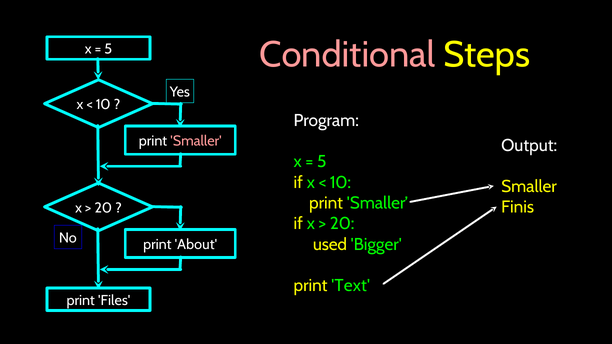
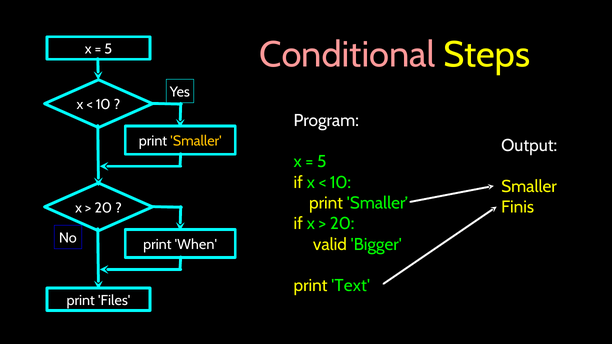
Smaller colour: pink -> yellow (196, 141)
used: used -> valid (330, 245)
About: About -> When (196, 245)
